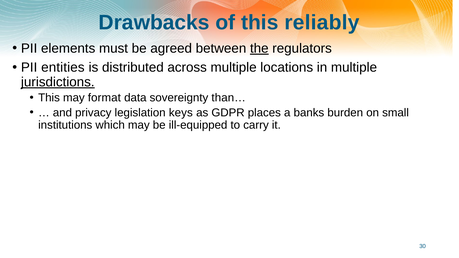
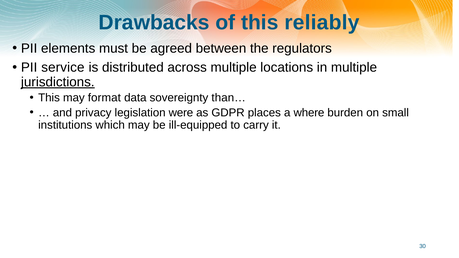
the underline: present -> none (259, 48)
entities: entities -> service (63, 68)
keys: keys -> were (181, 113)
banks: banks -> where (309, 113)
